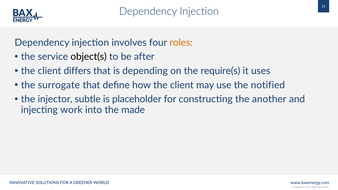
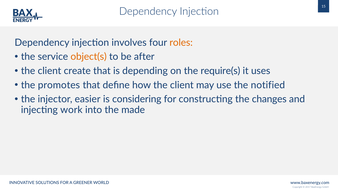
object(s colour: black -> orange (89, 57)
differs: differs -> create (77, 71)
surrogate: surrogate -> promotes (59, 85)
subtle: subtle -> easier (88, 99)
placeholder: placeholder -> considering (137, 99)
another: another -> changes (269, 99)
